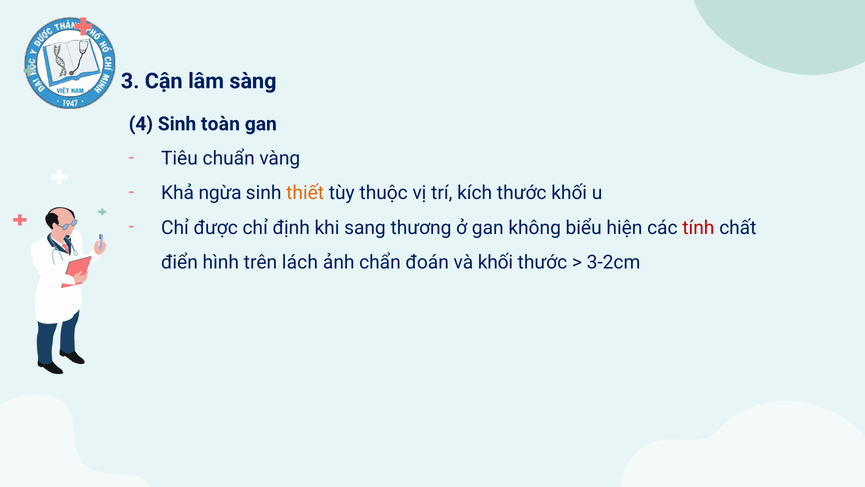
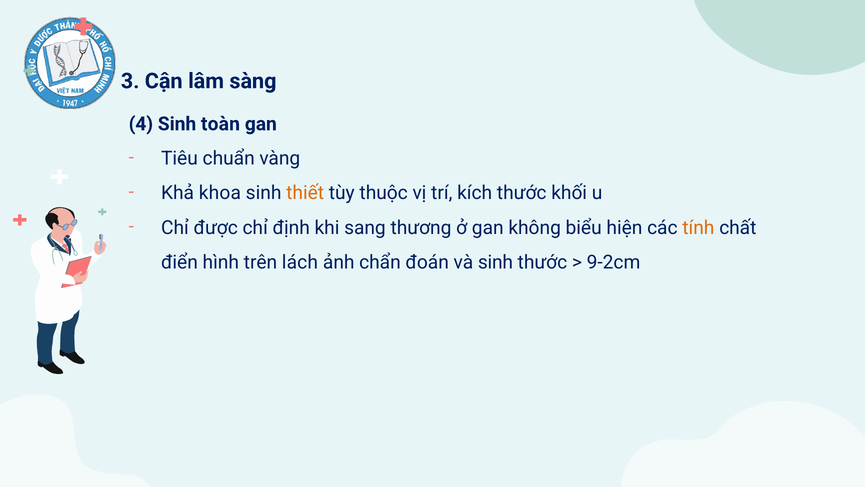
ngừa: ngừa -> khoa (220, 193)
tính colour: red -> orange (698, 228)
và khối: khối -> sinh (495, 262)
3-2cm: 3-2cm -> 9-2cm (613, 262)
